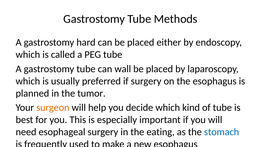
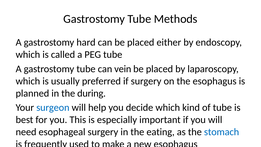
wall: wall -> vein (123, 69)
tumor: tumor -> during (92, 93)
surgeon colour: orange -> blue (53, 107)
